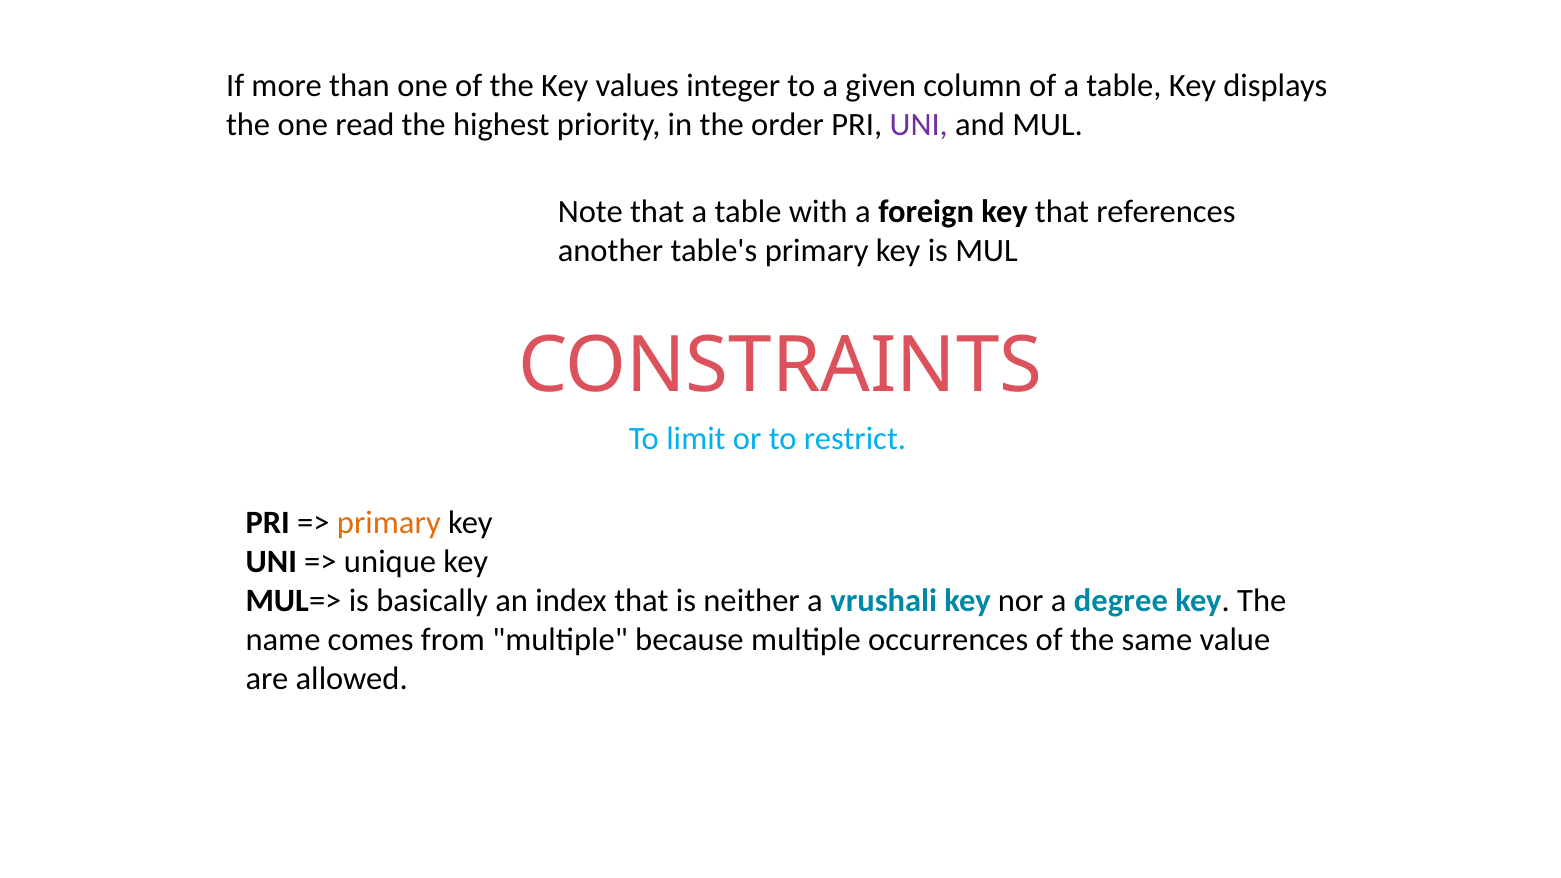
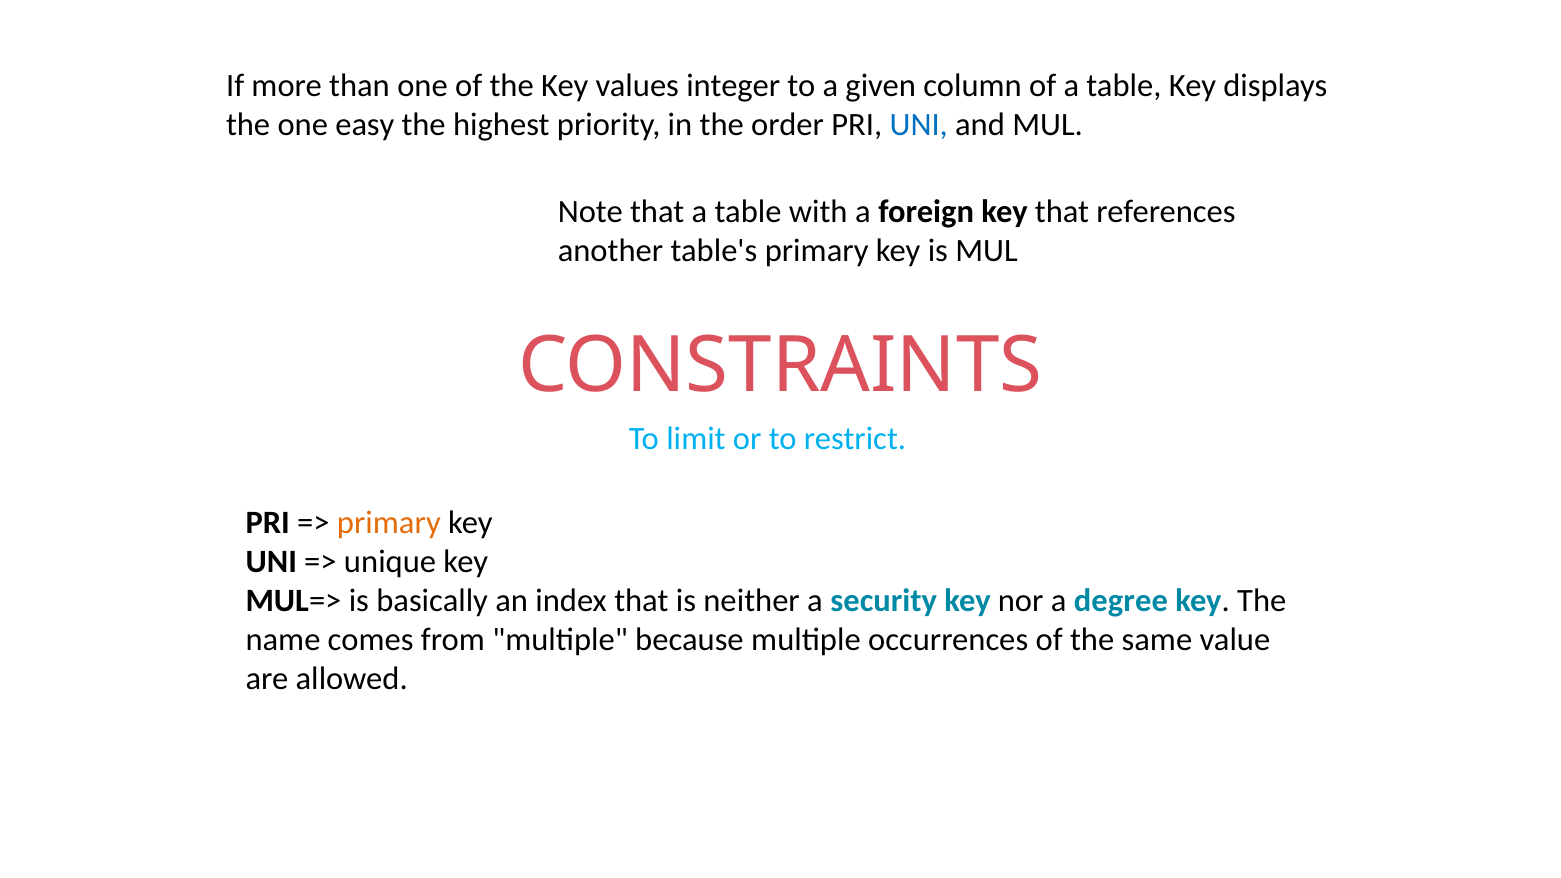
read: read -> easy (365, 125)
UNI colour: purple -> blue (919, 125)
vrushali: vrushali -> security (884, 601)
